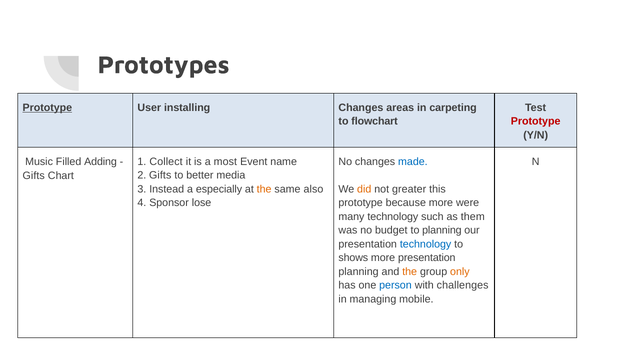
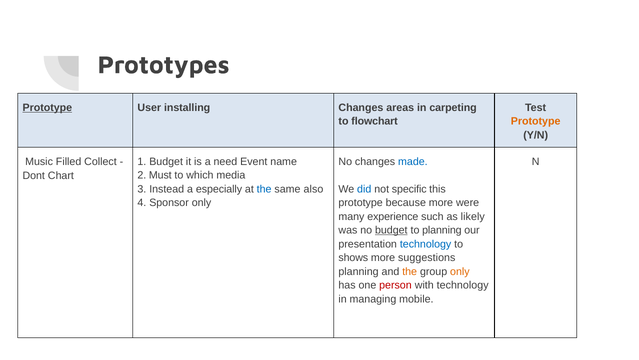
Prototype colour: red -> orange (536, 121)
Adding: Adding -> Collect (100, 161)
1 Collect: Collect -> Budget (166, 161)
most: most -> need (225, 161)
2 Gifts: Gifts -> Must (160, 175)
better: better -> which (200, 175)
Gifts: Gifts -> Dont (34, 175)
the colour: orange -> blue (264, 189)
did colour: orange -> blue (364, 189)
greater: greater -> specific (409, 189)
Sponsor lose: lose -> only (202, 203)
many technology: technology -> experience (393, 216)
them: them -> likely (473, 216)
budget underline: none -> present (391, 230)
more presentation: presentation -> suggestions (427, 257)
person colour: blue -> red (395, 285)
with challenges: challenges -> technology (463, 285)
